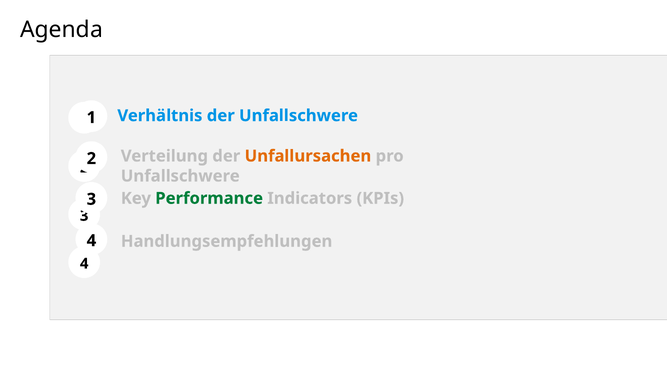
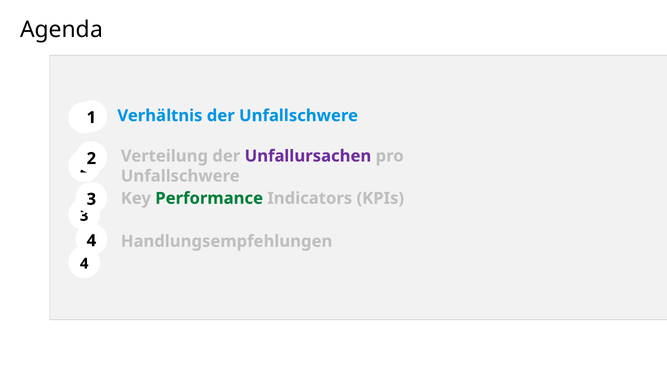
Unfallursachen colour: orange -> purple (308, 156)
